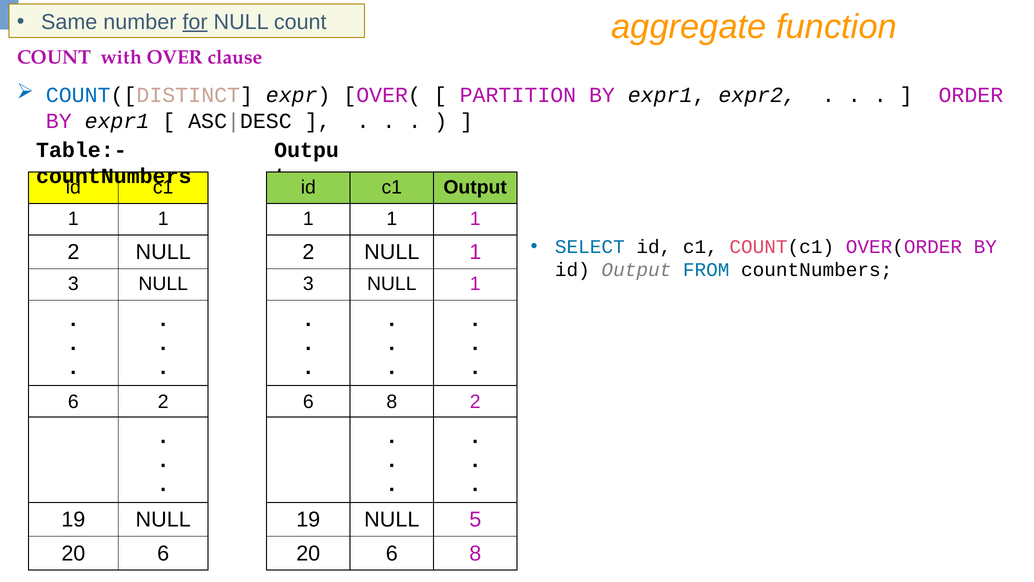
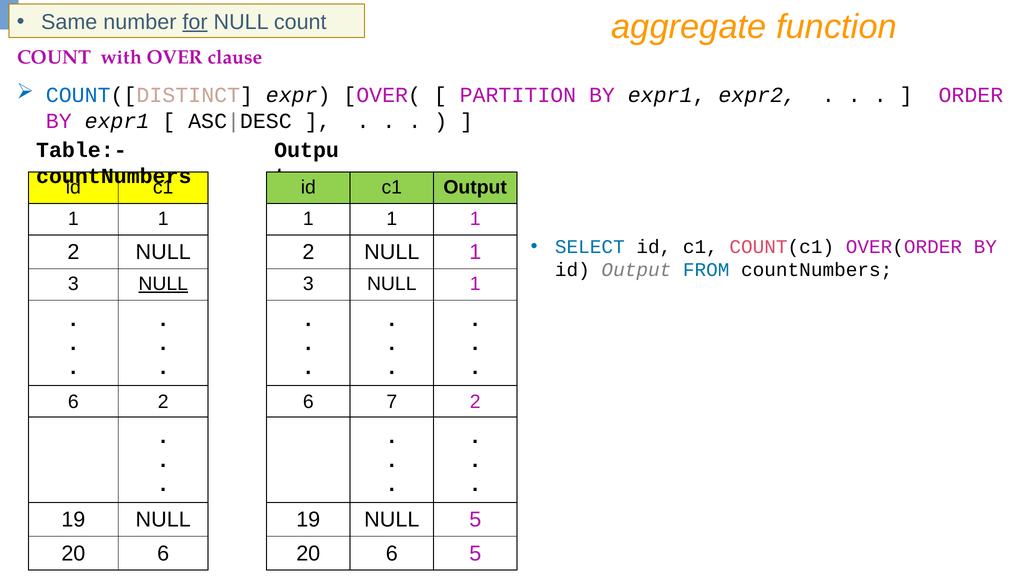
NULL underline: none -> present (163, 284)
8: 8 -> 7 (392, 401)
20 6 8: 8 -> 5 (475, 553)
